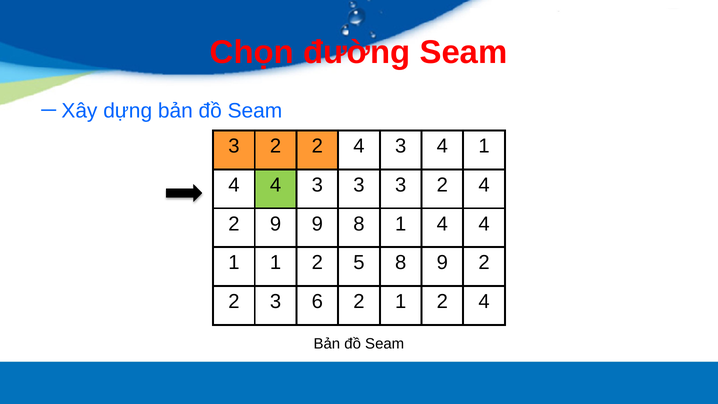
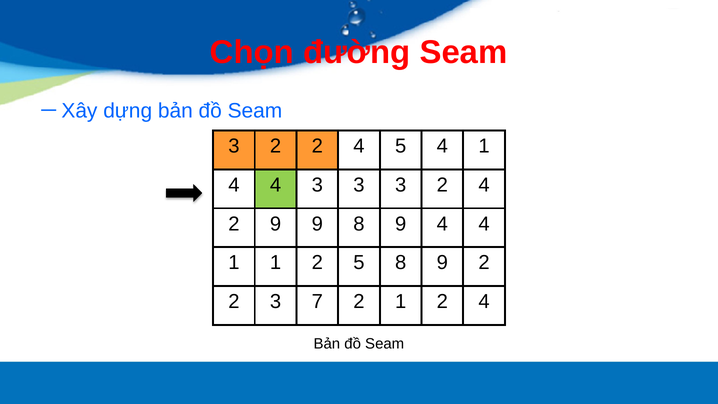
2 4 3: 3 -> 5 (401, 146)
9 8 1: 1 -> 9 (401, 224)
6: 6 -> 7 (317, 302)
